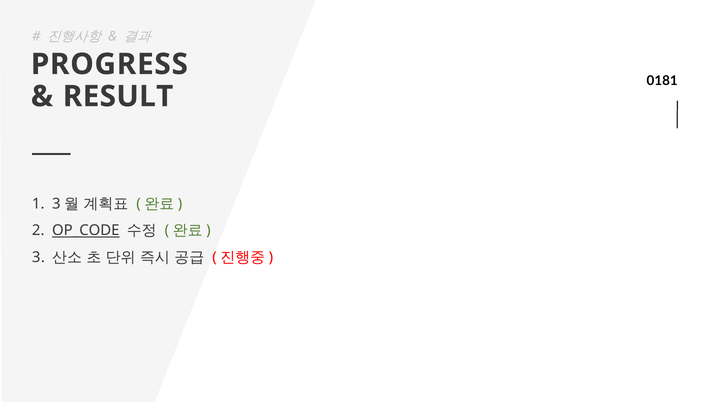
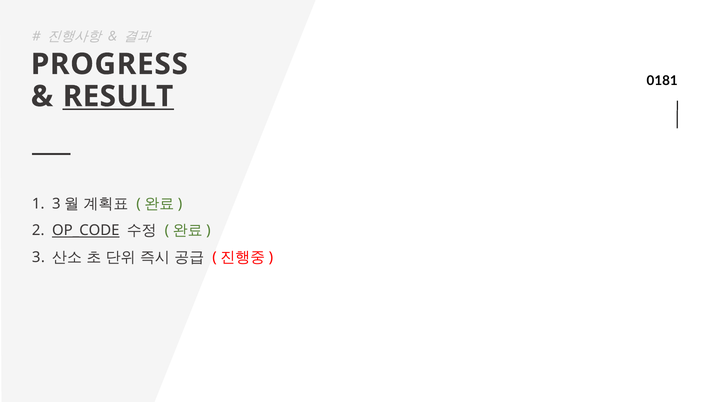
RESULT underline: none -> present (118, 96)
